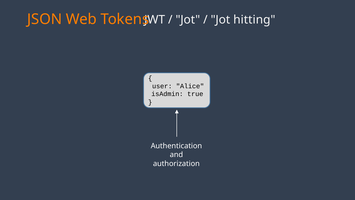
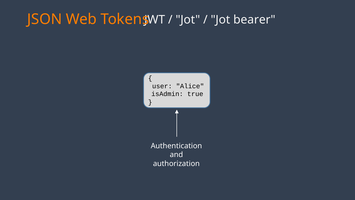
hitting: hitting -> bearer (254, 20)
